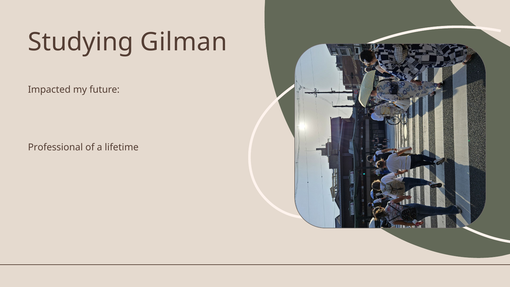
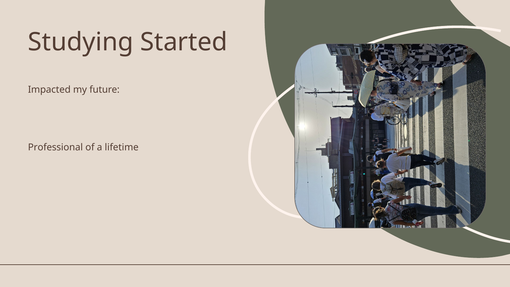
Gilman: Gilman -> Started (184, 42)
